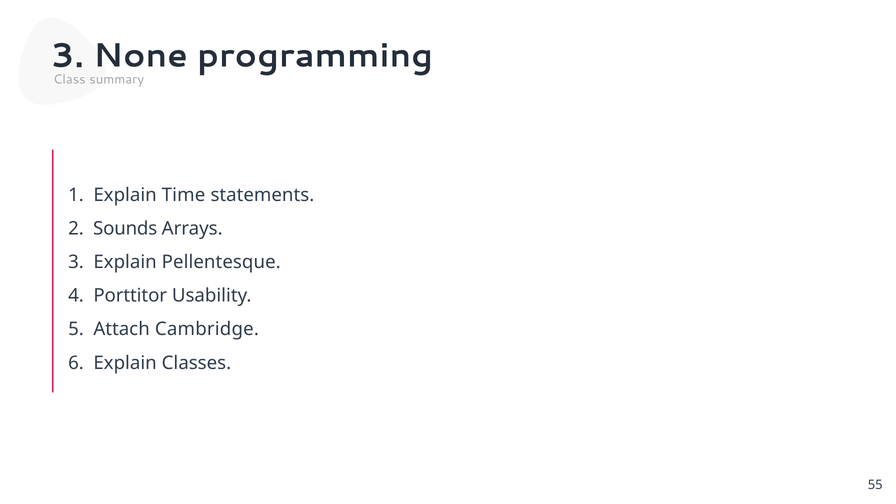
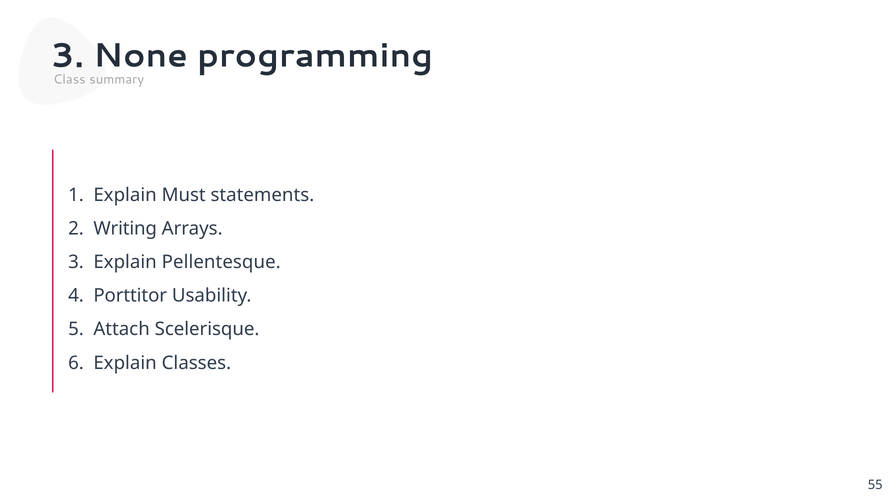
Time: Time -> Must (184, 195)
Sounds: Sounds -> Writing (125, 228)
Cambridge: Cambridge -> Scelerisque (207, 329)
